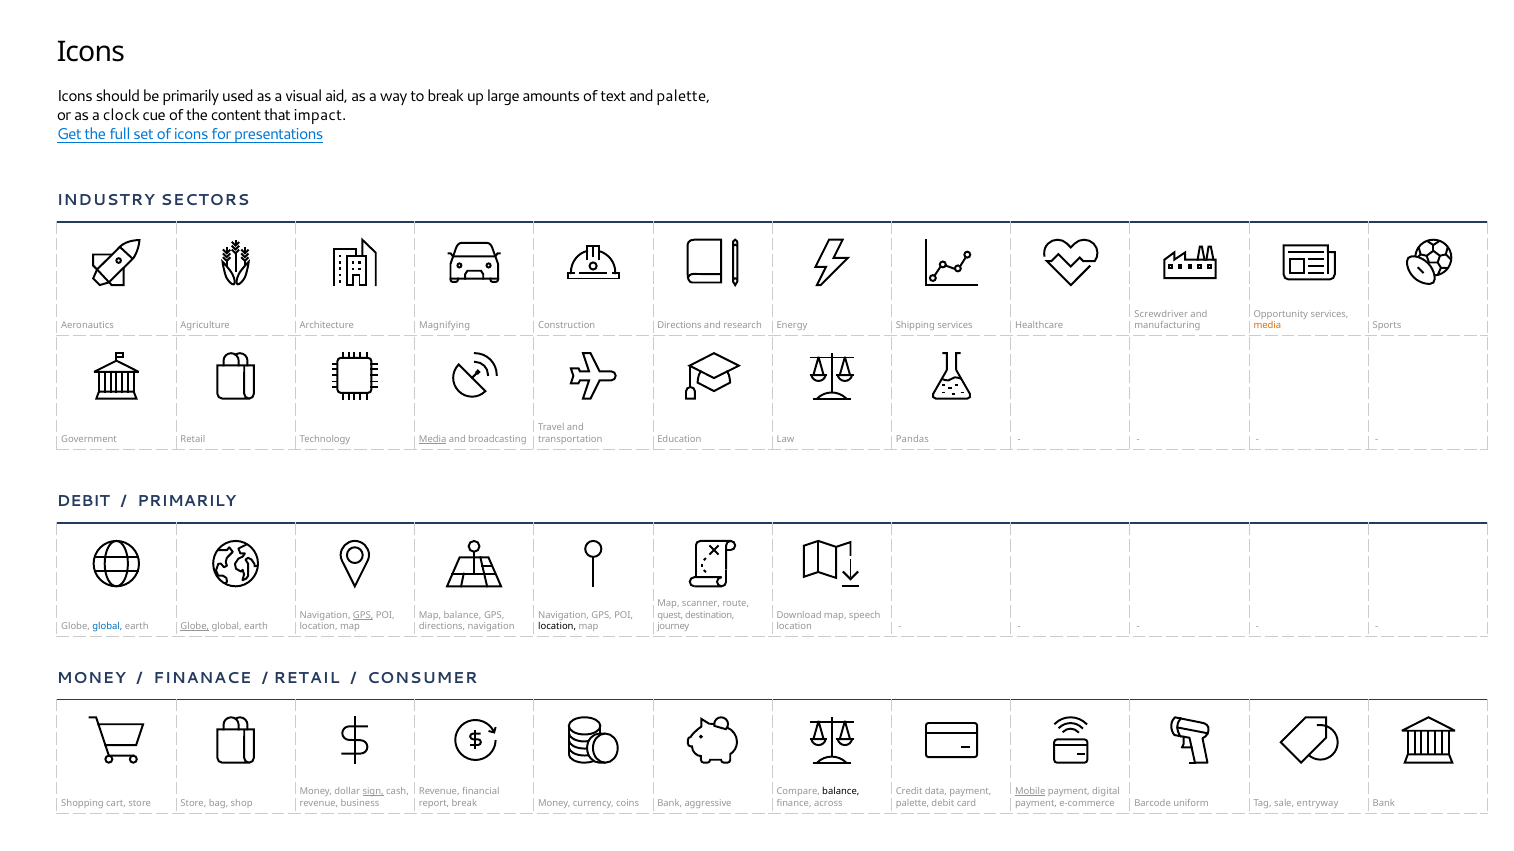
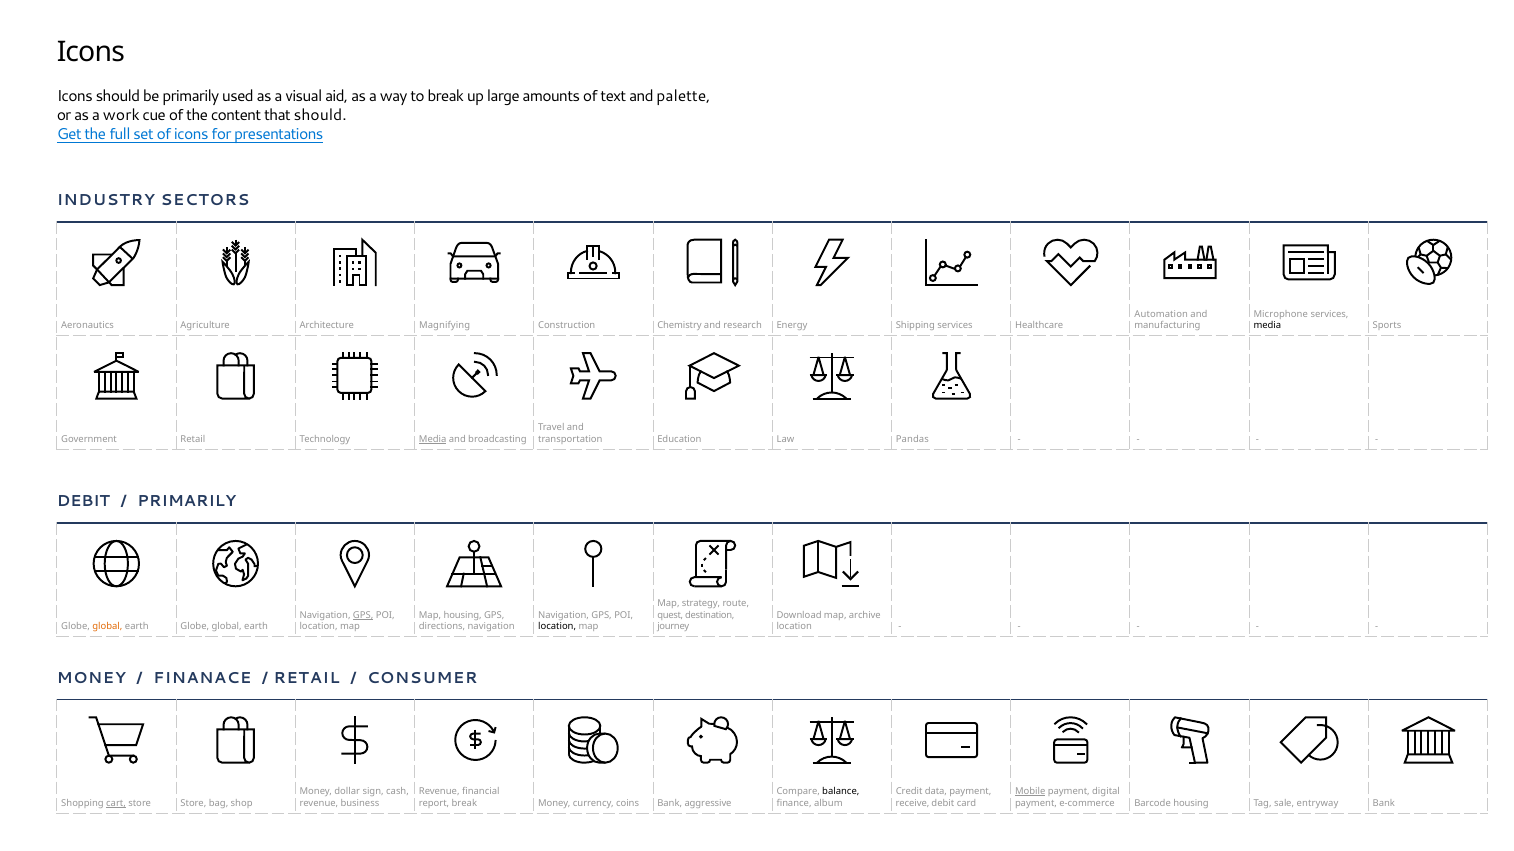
clock: clock -> work (121, 115)
that impact: impact -> should (320, 115)
Screwdriver: Screwdriver -> Automation (1161, 314)
Opportunity: Opportunity -> Microphone (1281, 314)
Construction Directions: Directions -> Chemistry (679, 326)
media colour: orange -> black (1267, 326)
scanner: scanner -> strategy (701, 604)
Map balance: balance -> housing (463, 616)
speech: speech -> archive (865, 616)
global colour: blue -> orange (107, 627)
Globe underline: present -> none (195, 627)
sign underline: present -> none (373, 792)
cart underline: none -> present (116, 804)
across: across -> album (828, 804)
palette: palette -> receive (912, 804)
Barcode uniform: uniform -> housing (1191, 804)
